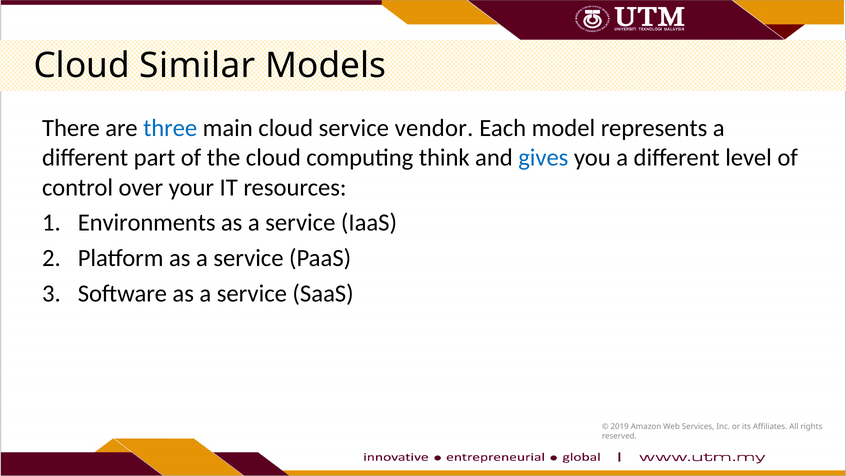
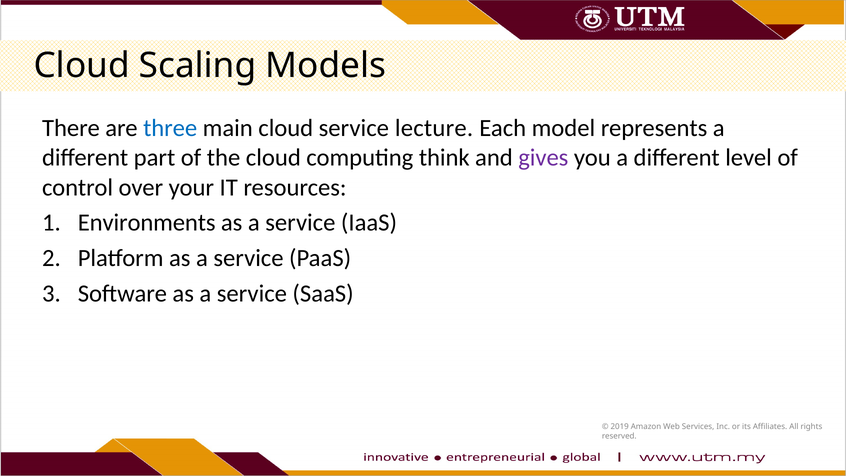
Similar: Similar -> Scaling (198, 65)
vendor: vendor -> lecture (434, 128)
gives colour: blue -> purple (543, 158)
